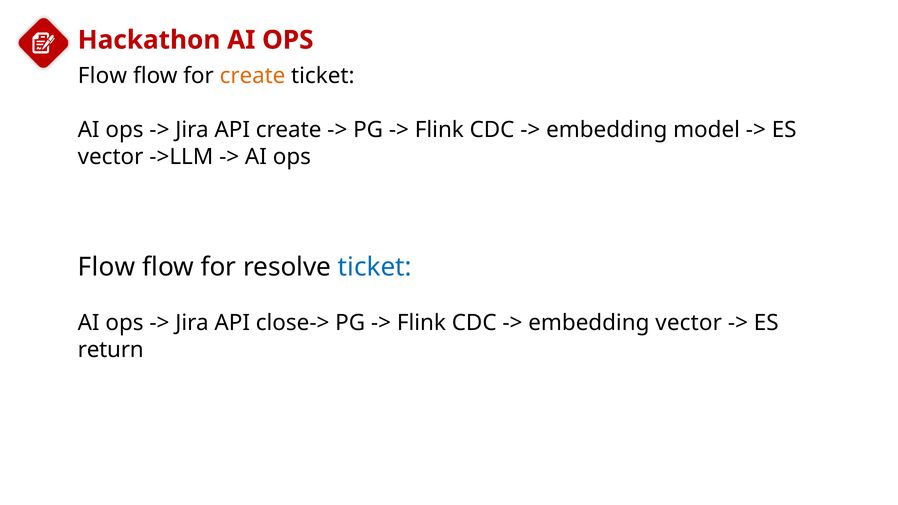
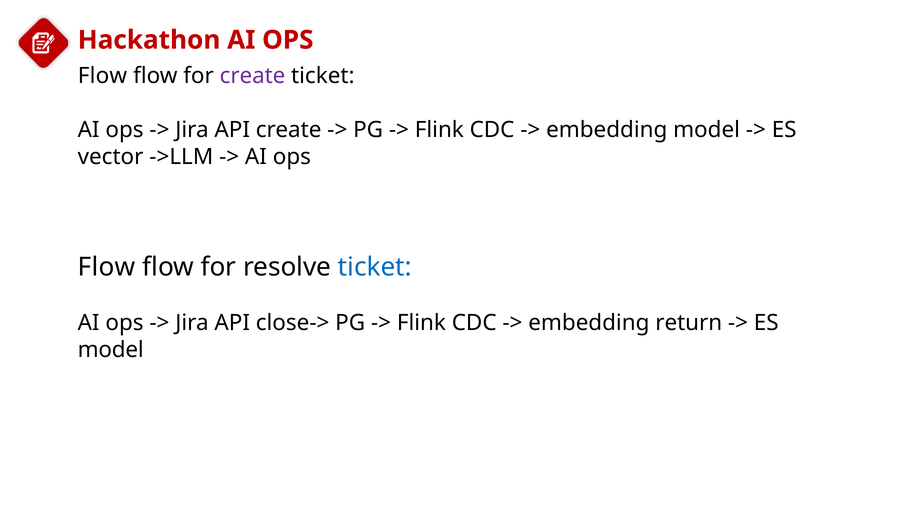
create colour: orange -> purple (253, 76)
embedding vector: vector -> return (689, 323)
return: return -> model (111, 350)
